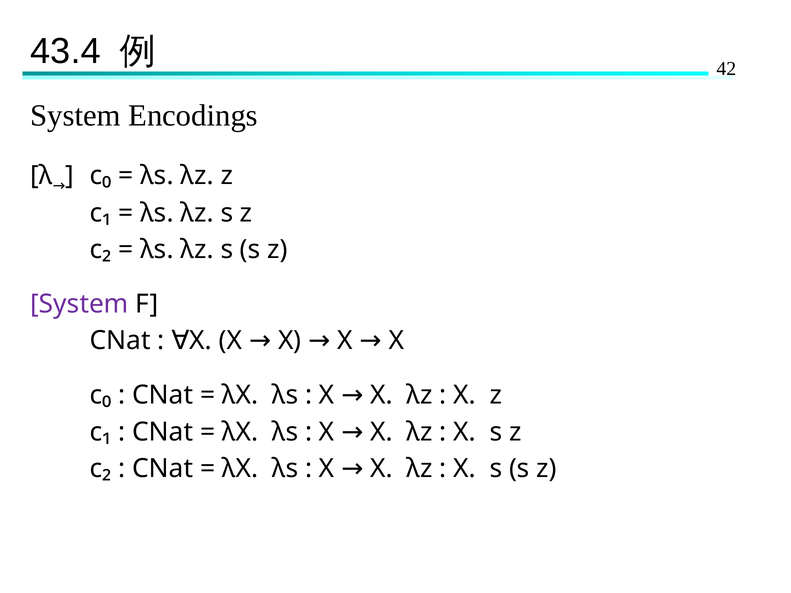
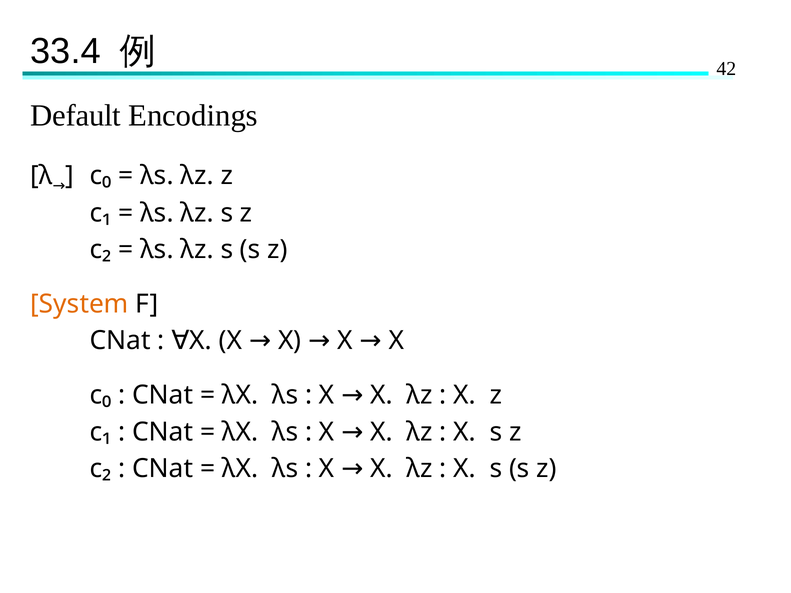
43.4: 43.4 -> 33.4 (66, 51)
System: System -> Default (76, 116)
System colour: purple -> orange (79, 304)
